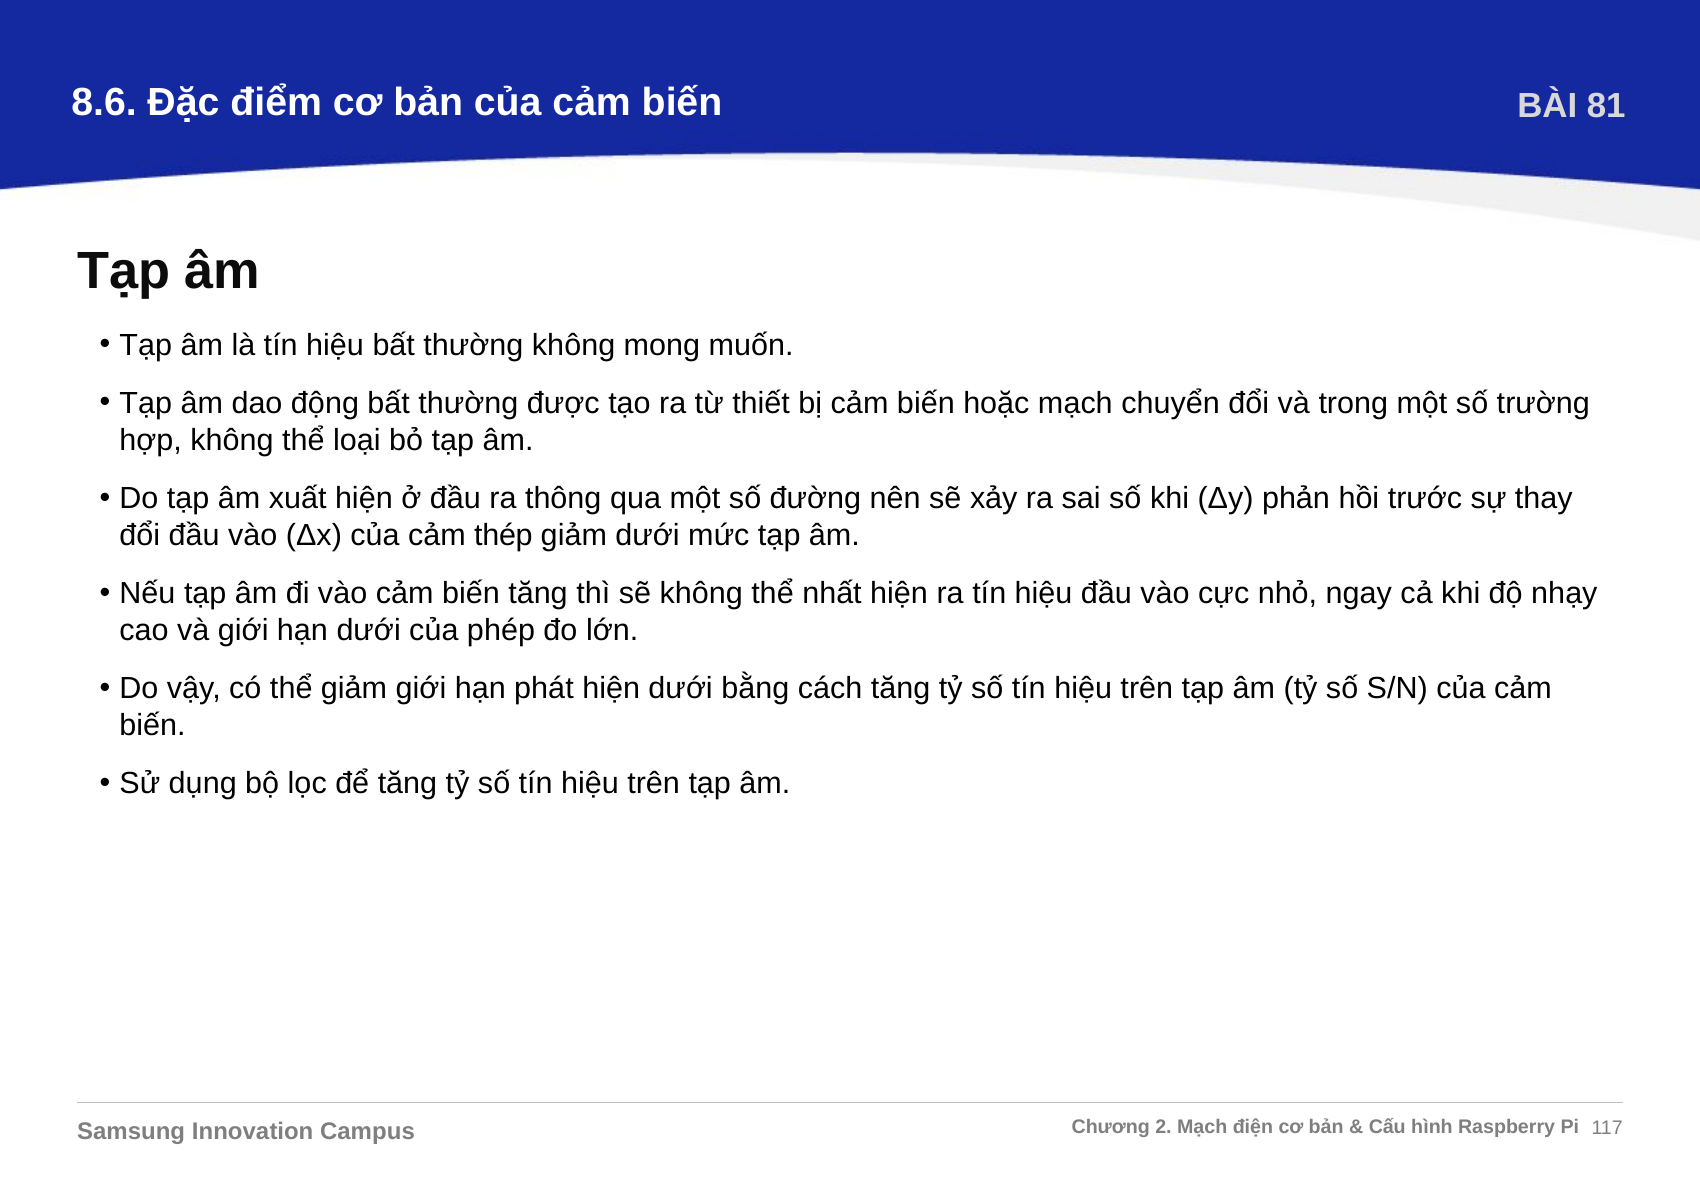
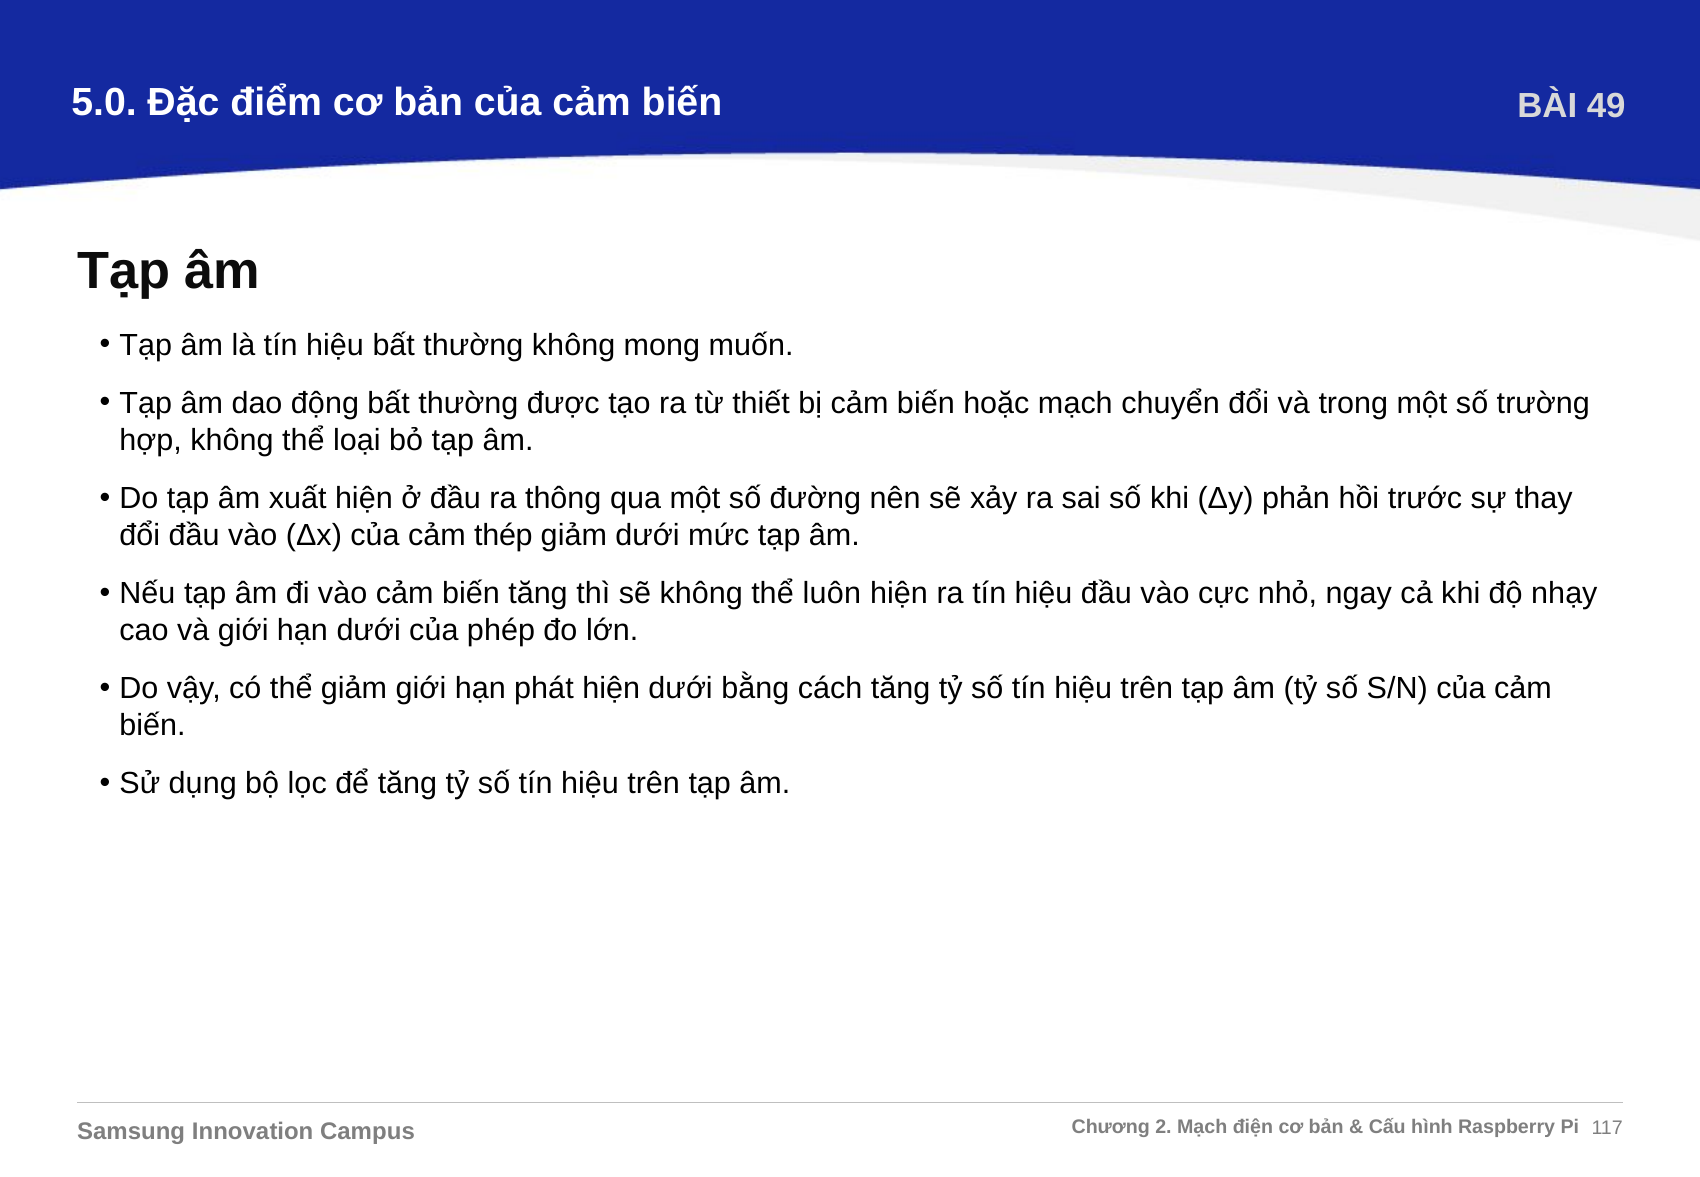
8.6: 8.6 -> 5.0 (104, 103)
81: 81 -> 49 (1606, 106)
nhất: nhất -> luôn (832, 594)
